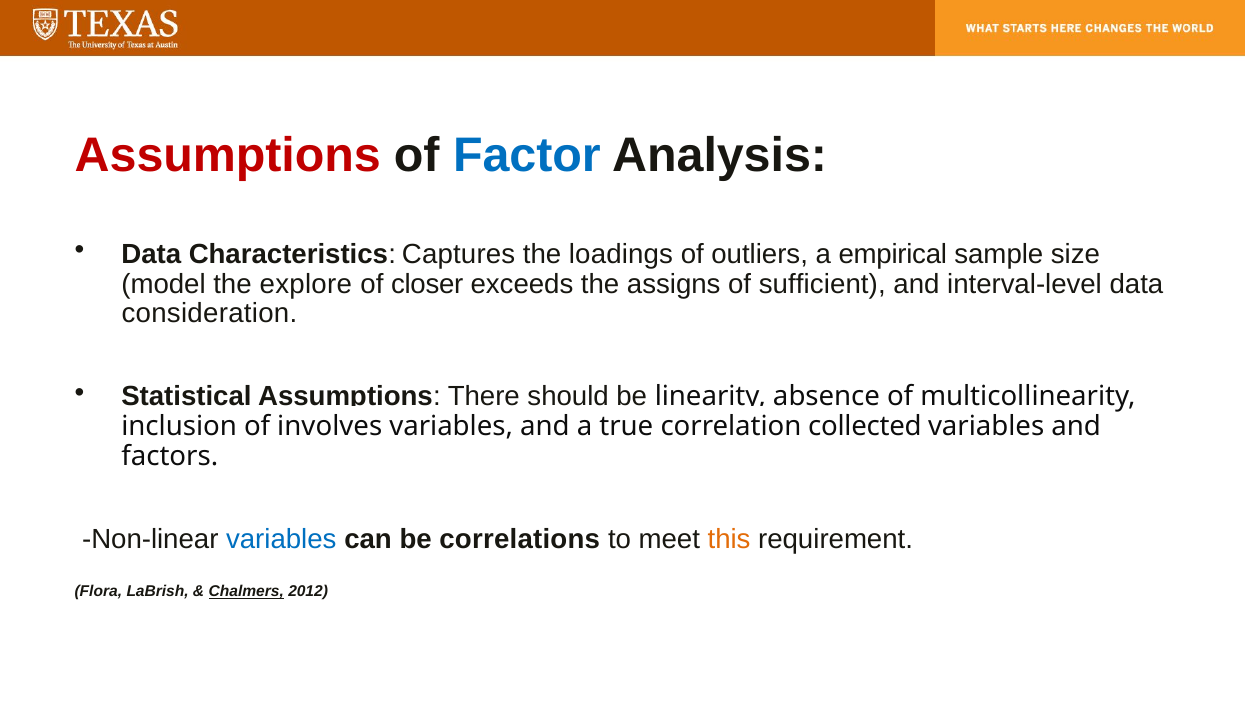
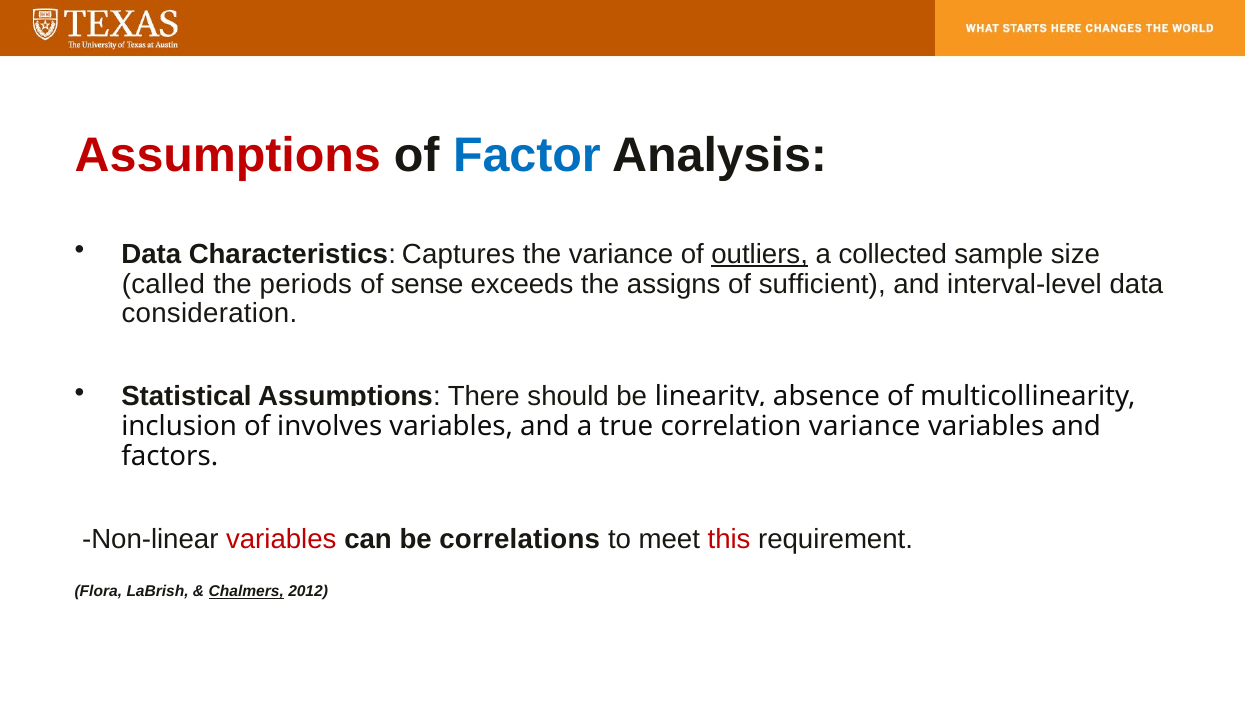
the loadings: loadings -> variance (621, 254)
outliers underline: none -> present (760, 254)
empirical: empirical -> collected (893, 254)
model: model -> called (163, 284)
explore: explore -> periods (306, 284)
closer: closer -> sense (427, 284)
correlation collected: collected -> variance (865, 426)
variables colour: blue -> red (281, 539)
this colour: orange -> red (729, 539)
